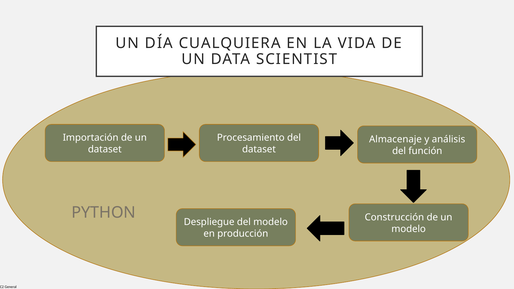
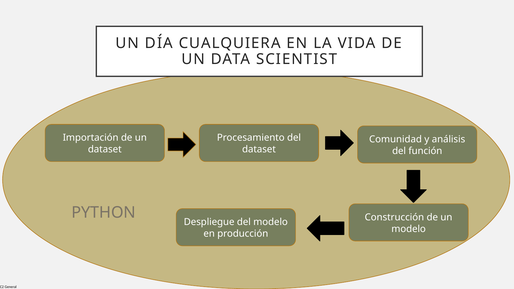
Almacenaje: Almacenaje -> Comunidad (395, 139)
